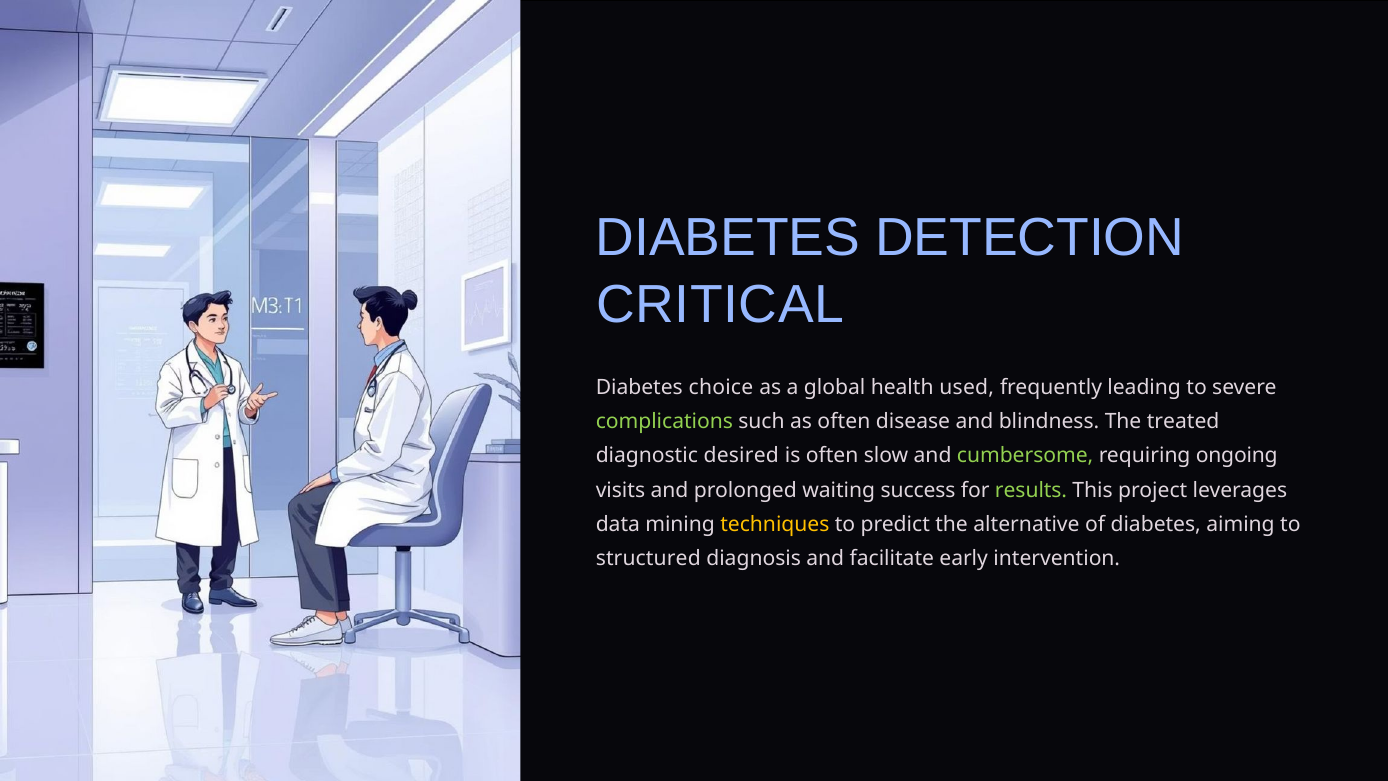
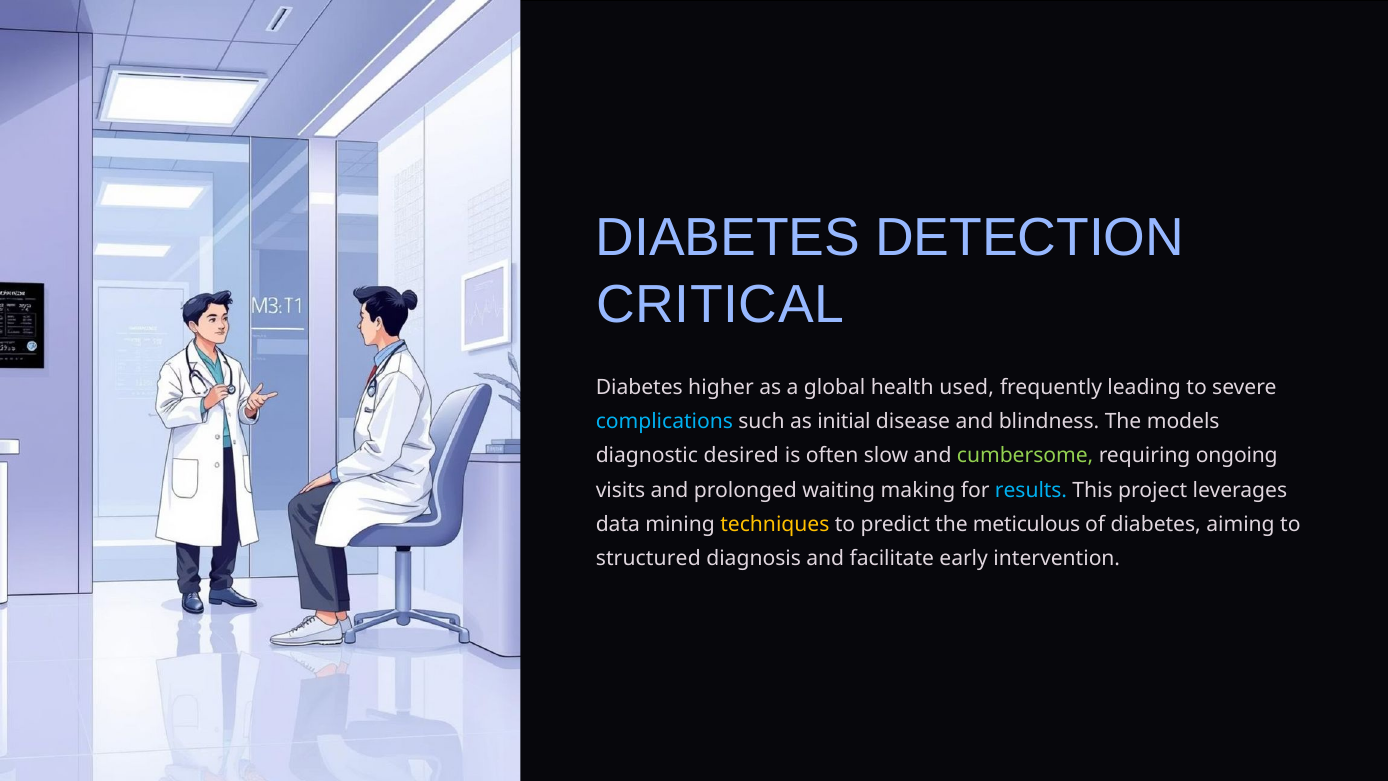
choice: choice -> higher (721, 387)
complications colour: light green -> light blue (664, 421)
as often: often -> initial (844, 421)
treated: treated -> models (1183, 421)
success: success -> making (918, 490)
results colour: light green -> light blue (1031, 490)
alternative: alternative -> meticulous (1027, 524)
